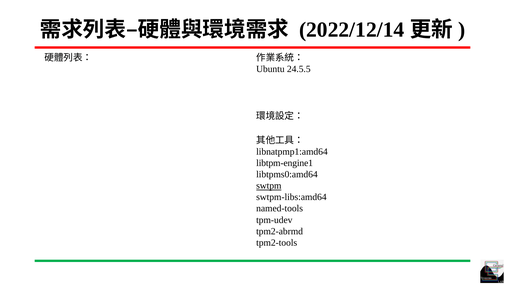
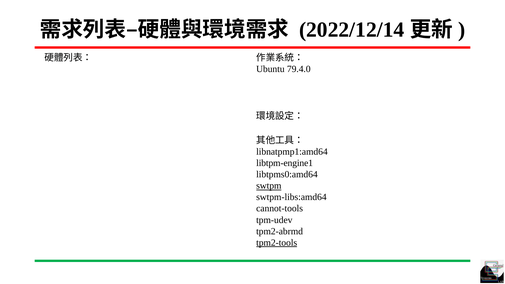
24.5.5: 24.5.5 -> 79.4.0 (299, 69)
named-tools: named-tools -> cannot-tools (280, 209)
tpm2-tools underline: none -> present (277, 243)
